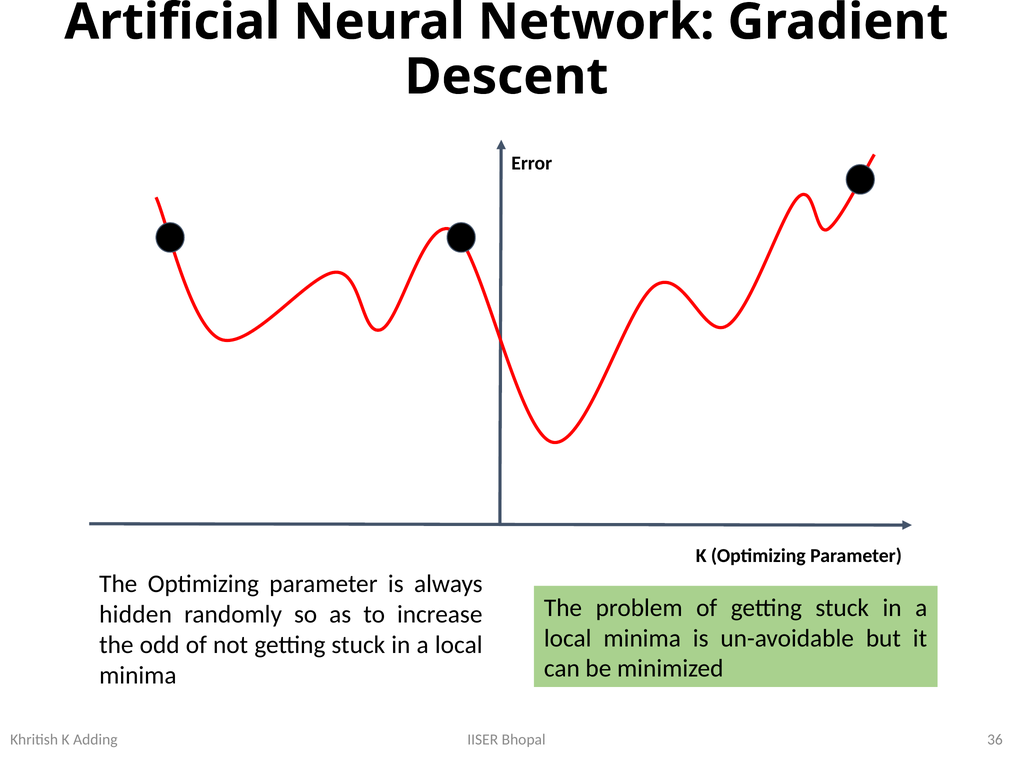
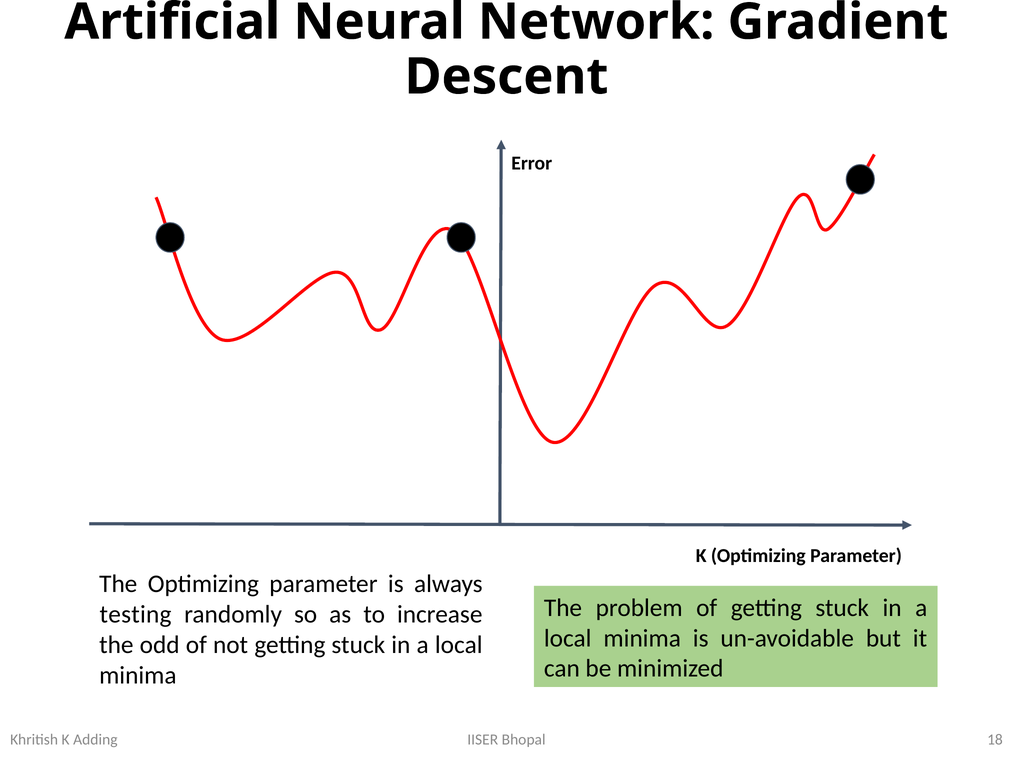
hidden: hidden -> testing (136, 614)
36: 36 -> 18 (995, 739)
